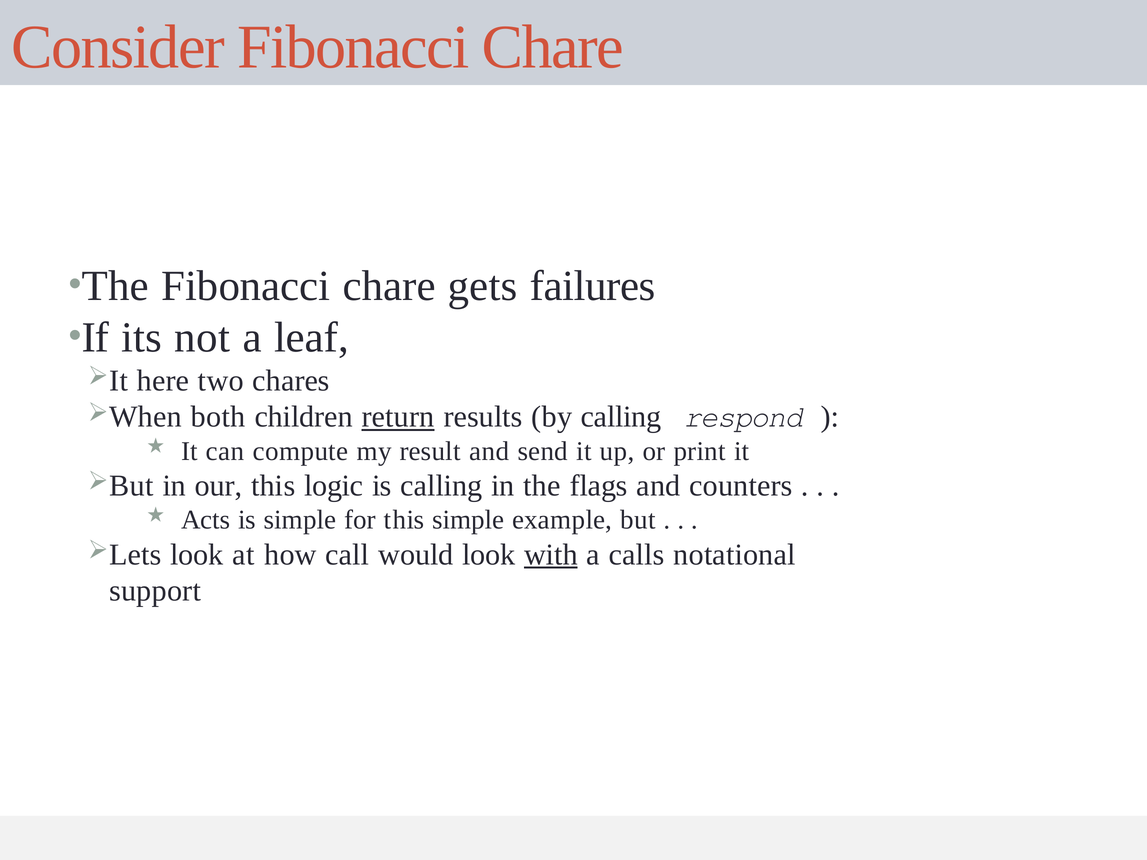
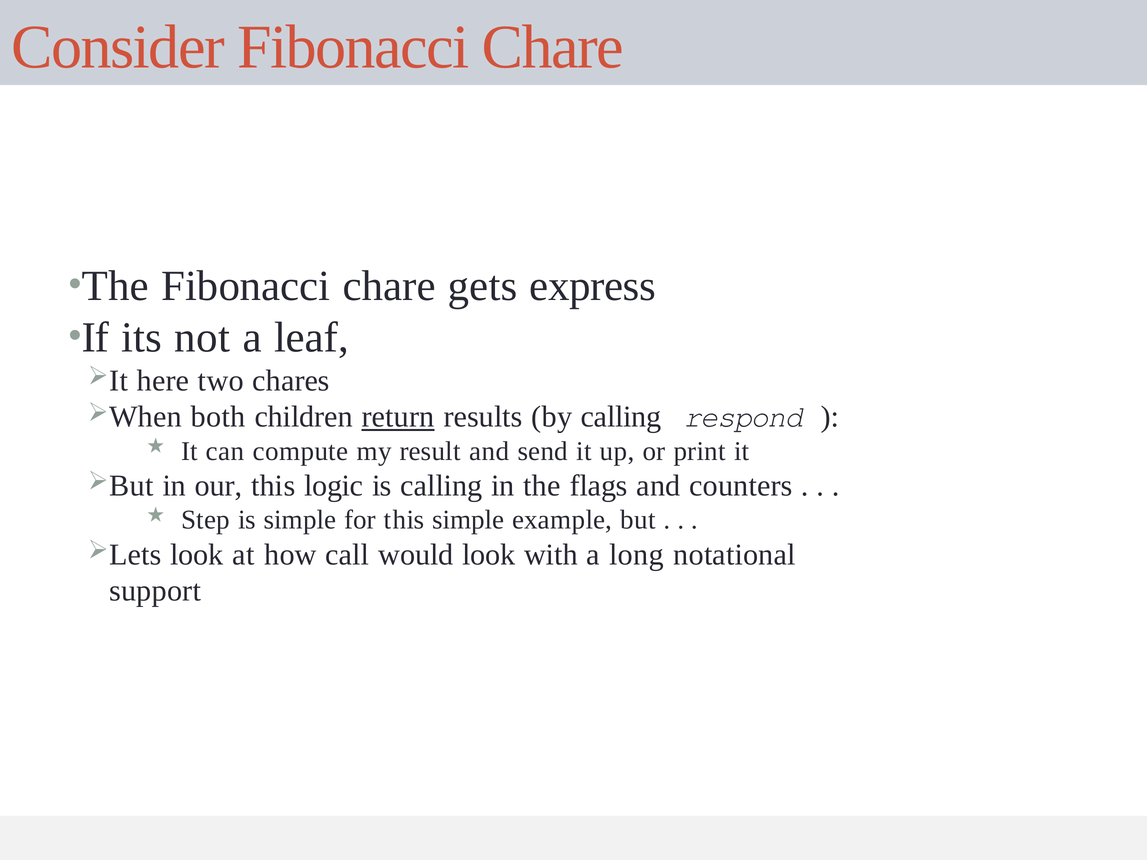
failures: failures -> express (593, 286)
Acts: Acts -> Step (205, 520)
with underline: present -> none (551, 555)
calls: calls -> long (636, 555)
